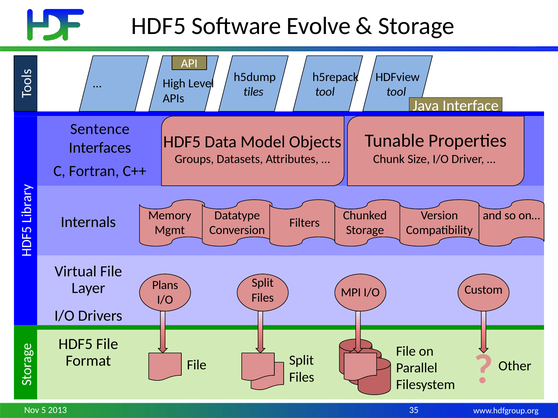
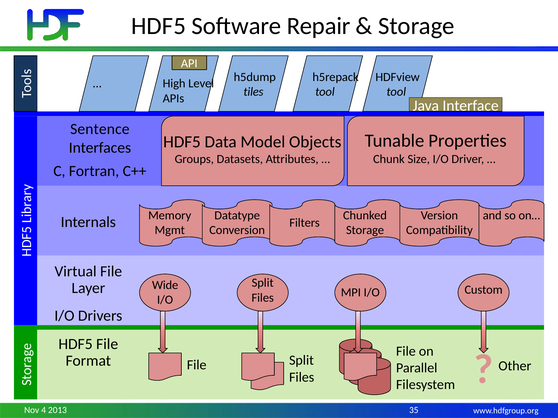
Evolve: Evolve -> Repair (319, 26)
Plans: Plans -> Wide (165, 285)
Nov 5: 5 -> 4 (44, 411)
